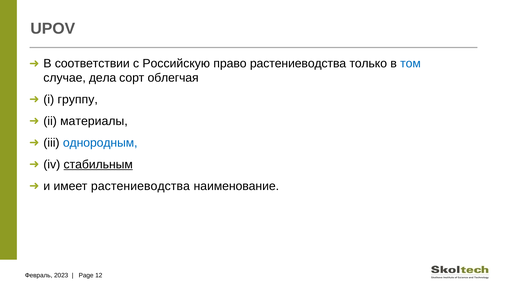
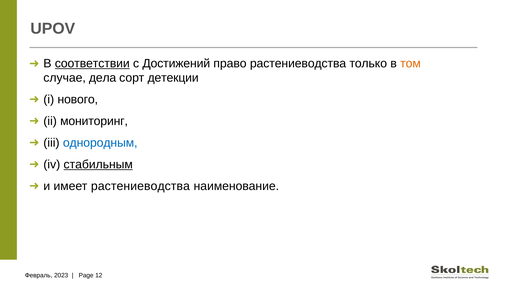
соответствии underline: none -> present (92, 64)
Российскую: Российскую -> Достижений (176, 64)
том colour: blue -> orange (411, 64)
облегчая: облегчая -> детекции (173, 78)
группу: группу -> нового (78, 100)
материалы: материалы -> мониторинг (94, 121)
